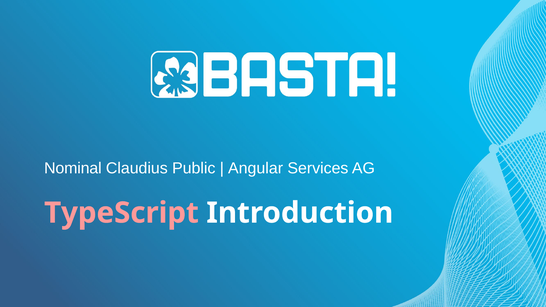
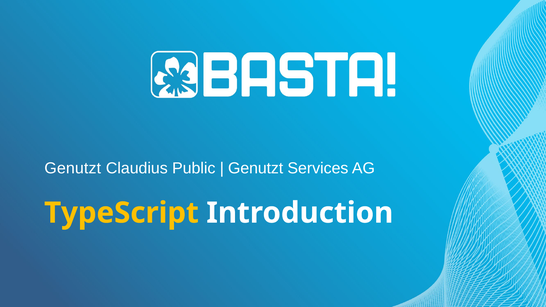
Nominal: Nominal -> Genutzt (73, 168)
Angular: Angular -> Genutzt (256, 168)
TypeScript colour: pink -> yellow (121, 213)
